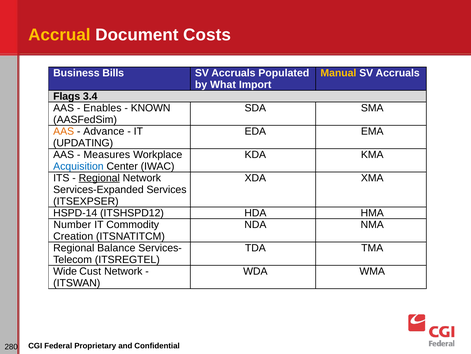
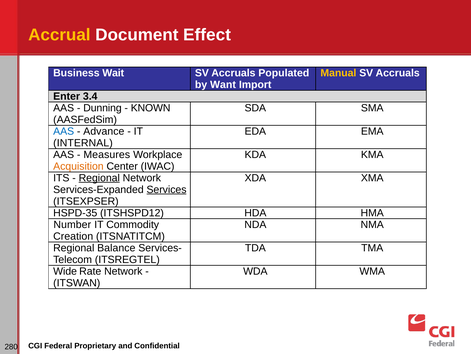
Costs: Costs -> Effect (207, 35)
Bills: Bills -> Wait (113, 73)
What: What -> Want (223, 84)
Flags: Flags -> Enter (67, 96)
Enables: Enables -> Dunning (102, 108)
AAS colour: orange -> blue (64, 131)
UPDATING: UPDATING -> INTERNAL (83, 143)
Acquisition colour: blue -> orange (78, 166)
Services underline: none -> present (167, 189)
HSPD-14: HSPD-14 -> HSPD-35 (75, 212)
Cust: Cust -> Rate (90, 271)
